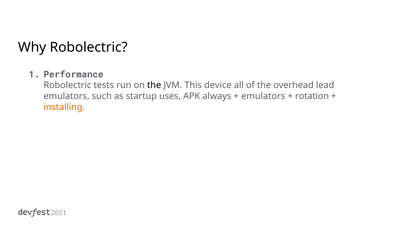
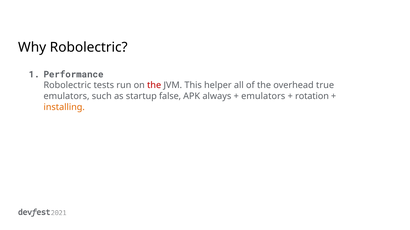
the colour: black -> red (154, 86)
device: device -> helper (218, 86)
lead: lead -> true (325, 86)
uses: uses -> false (170, 96)
